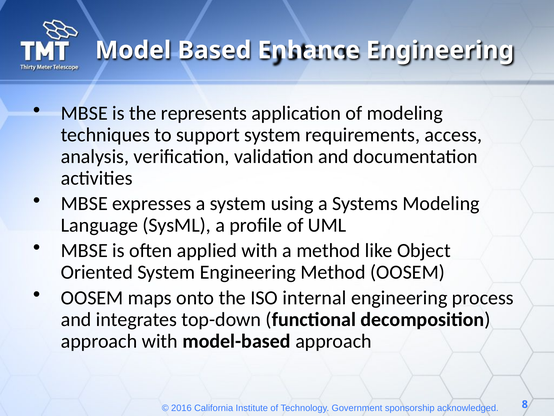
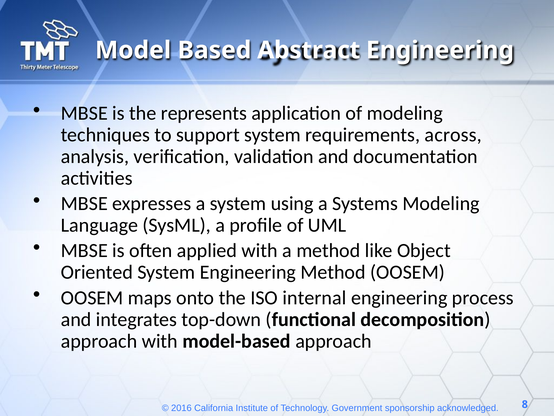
Enhance: Enhance -> Abstract (309, 50)
access: access -> across (453, 135)
